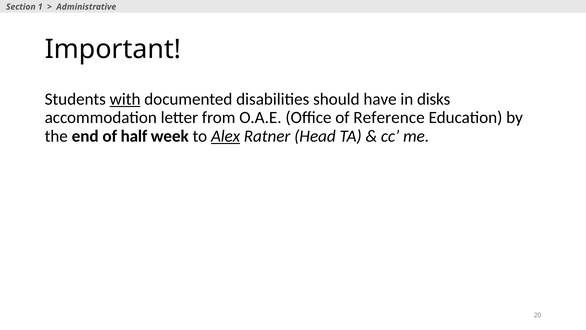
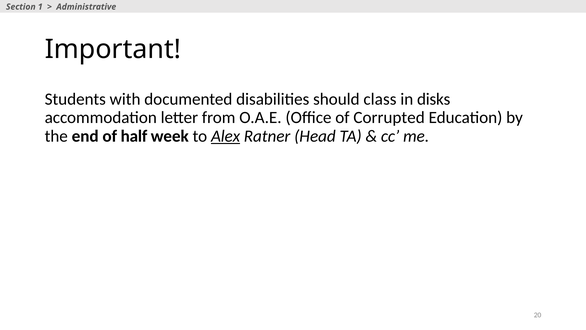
with underline: present -> none (125, 99)
have: have -> class (380, 99)
Reference: Reference -> Corrupted (389, 118)
